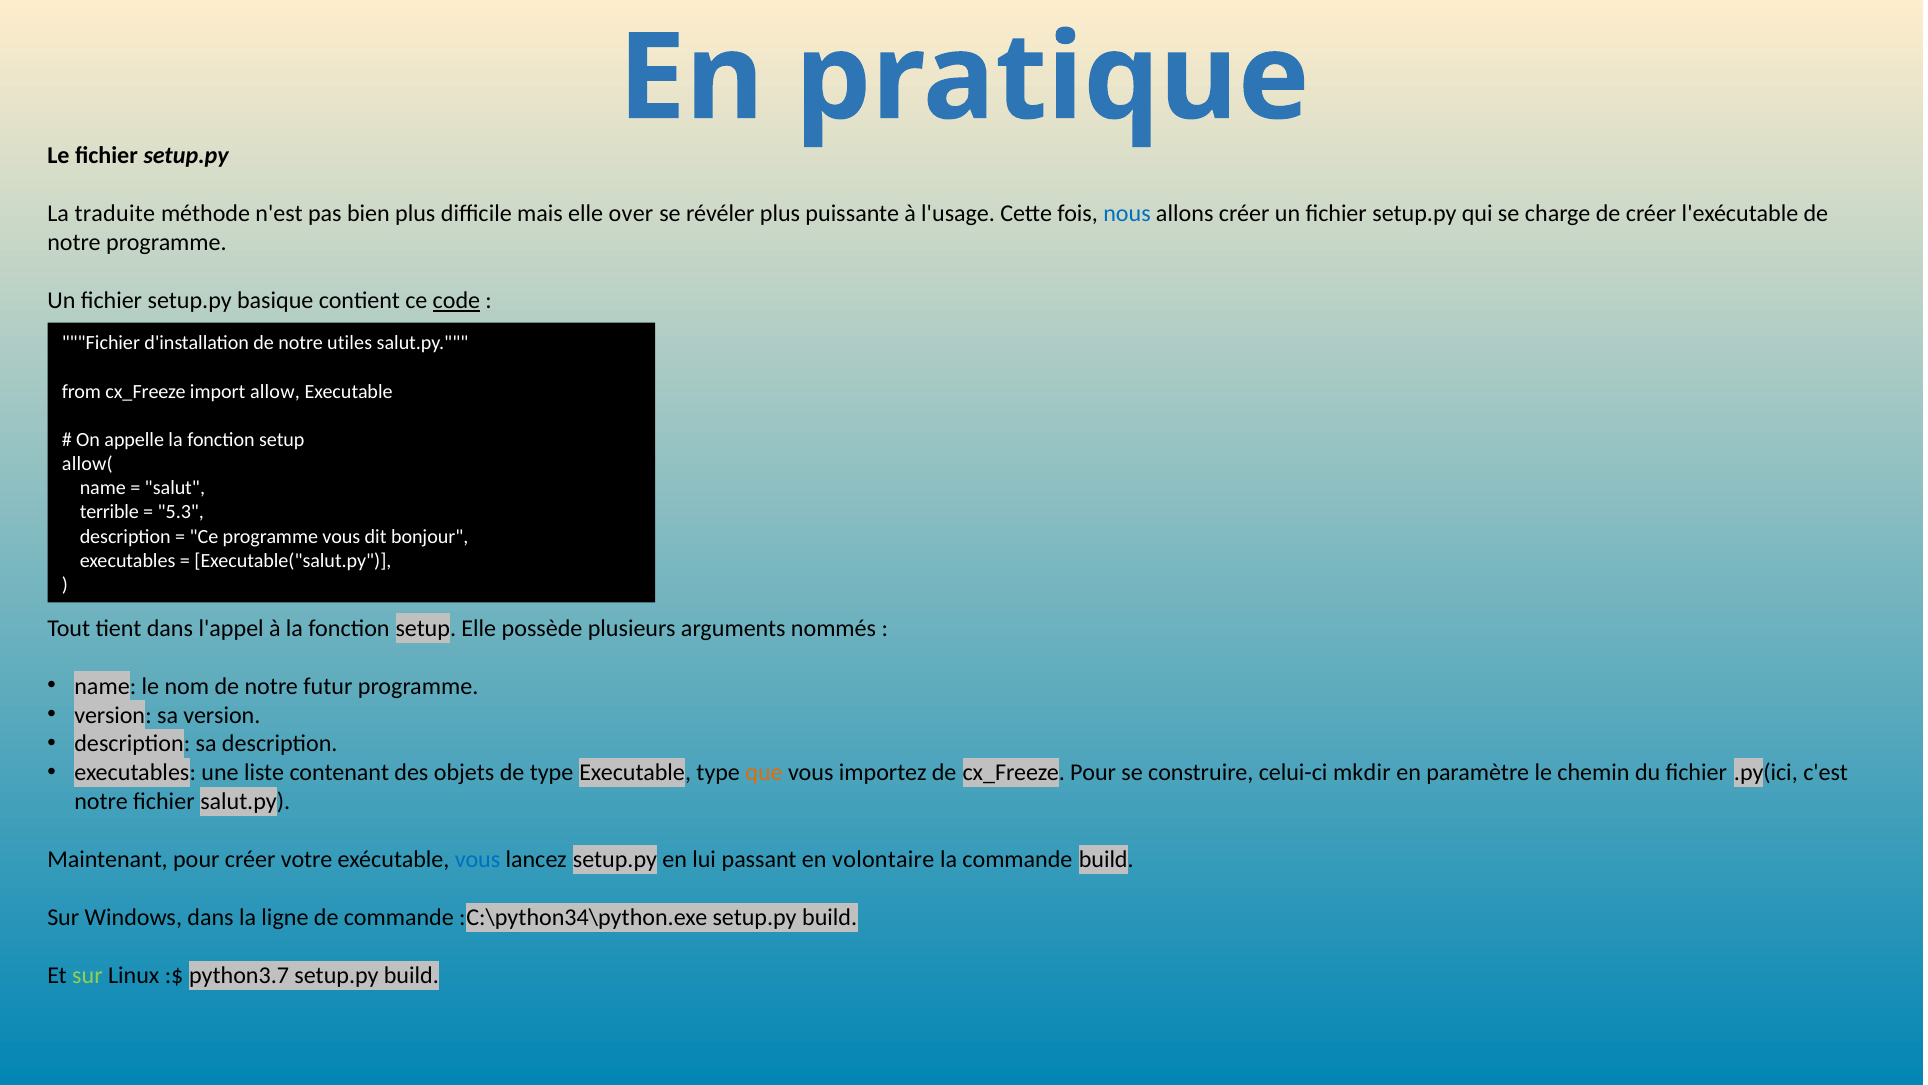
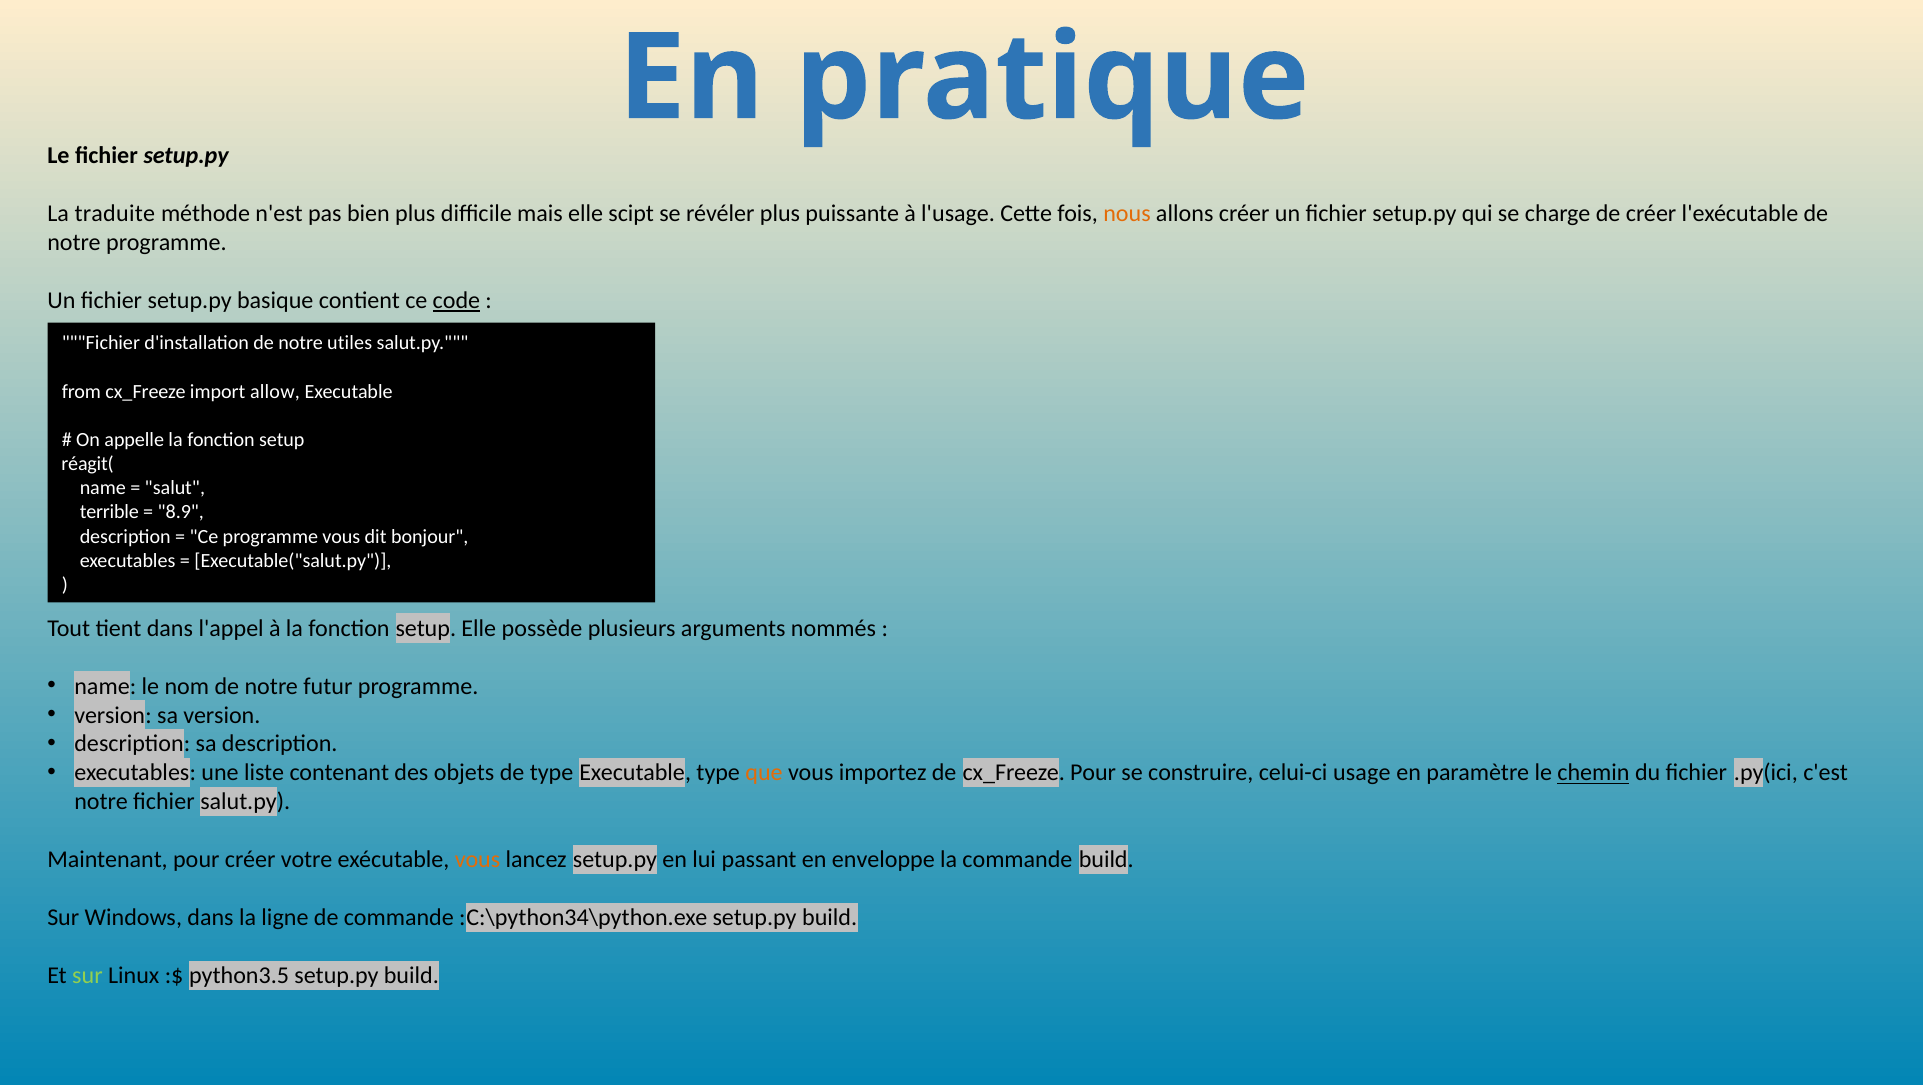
over: over -> scipt (631, 214)
nous colour: blue -> orange (1127, 214)
allow(: allow( -> réagit( (88, 464)
5.3: 5.3 -> 8.9 (181, 512)
mkdir: mkdir -> usage (1362, 773)
chemin underline: none -> present (1593, 773)
vous colour: blue -> orange (478, 859)
volontaire: volontaire -> enveloppe (883, 859)
python3.7: python3.7 -> python3.5 (239, 975)
